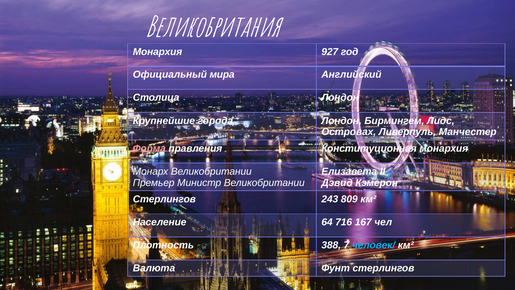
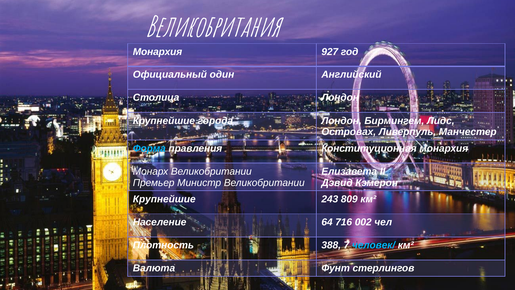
мира: мира -> один (222, 75)
Форма colour: pink -> light blue (149, 148)
Стерлингов: Стерлингов -> Крупнейшие (164, 199)
167: 167 -> 002 (363, 222)
